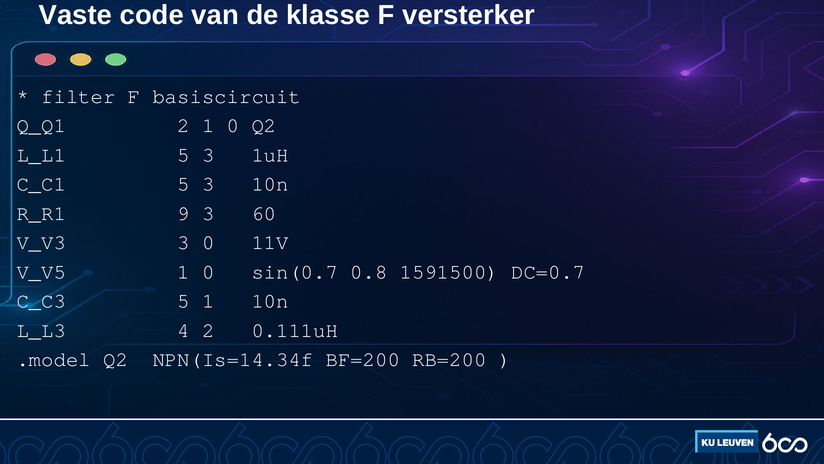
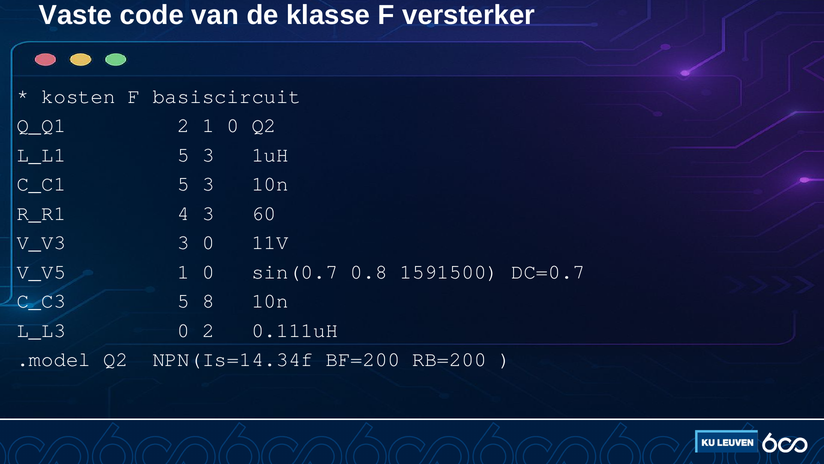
filter: filter -> kosten (78, 96)
9: 9 -> 4 (184, 213)
5 1: 1 -> 8 (208, 301)
L_L3 4: 4 -> 0 (184, 330)
